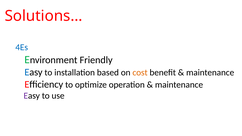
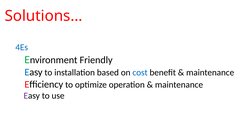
cost colour: orange -> blue (140, 73)
